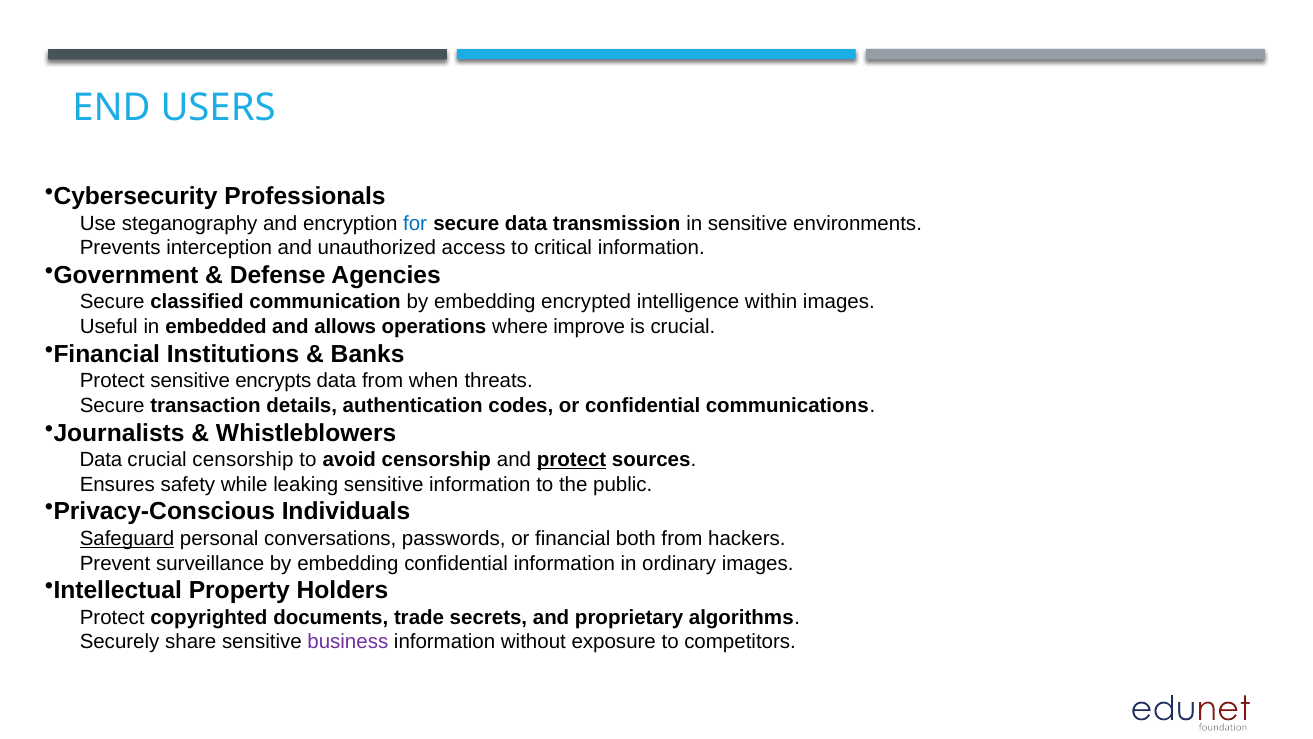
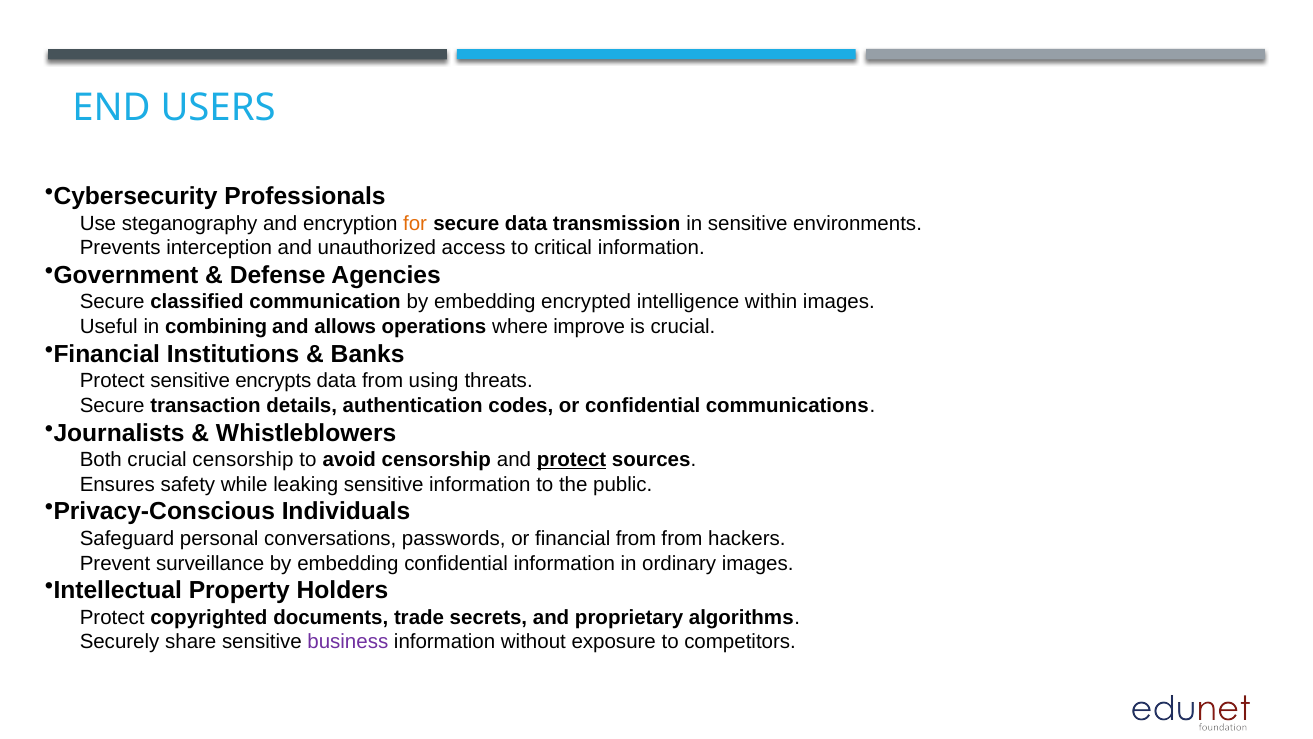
for colour: blue -> orange (415, 223)
embedded: embedded -> combining (216, 327)
when: when -> using (434, 381)
Data: Data -> Both (101, 460)
Safeguard underline: present -> none (127, 538)
financial both: both -> from (636, 538)
